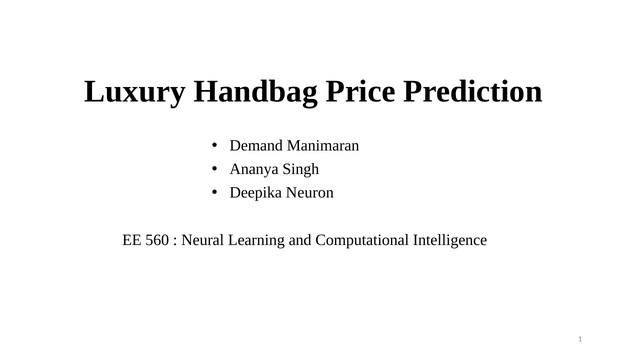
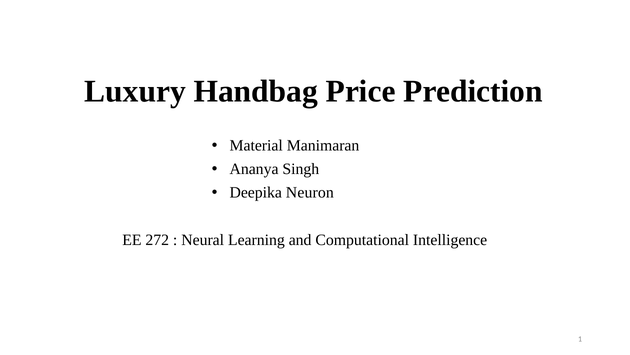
Demand: Demand -> Material (256, 145)
560: 560 -> 272 (157, 239)
